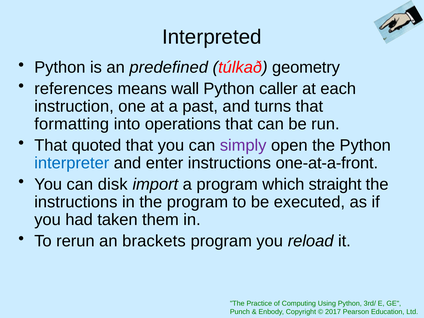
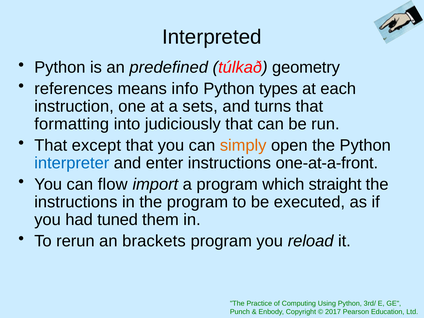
wall: wall -> info (185, 89)
caller: caller -> types (278, 89)
past: past -> sets (200, 106)
operations: operations -> judiciously (183, 124)
quoted: quoted -> except (96, 145)
simply colour: purple -> orange (243, 145)
disk: disk -> flow (113, 184)
taken: taken -> tuned (118, 220)
